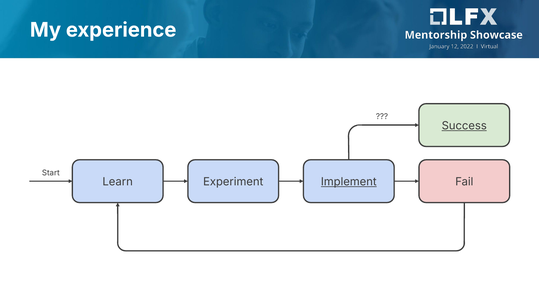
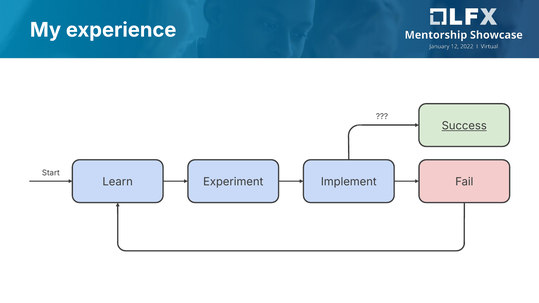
Implement underline: present -> none (349, 182)
